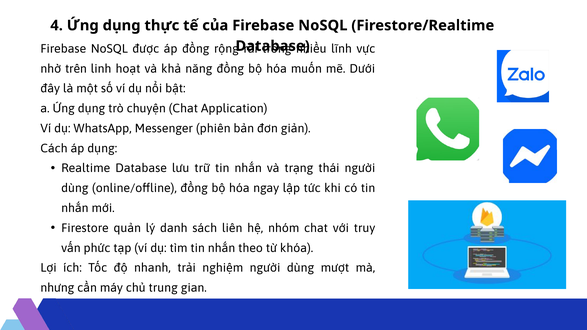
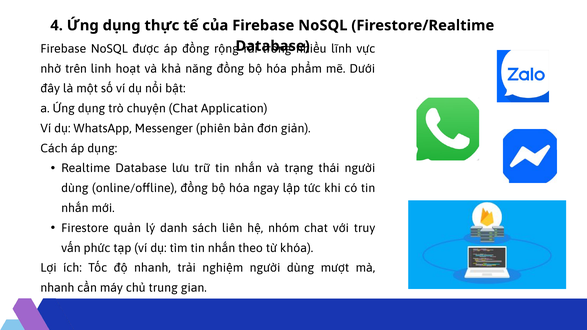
muốn: muốn -> phẩm (306, 69)
nhưng: nhưng -> nhanh (57, 288)
